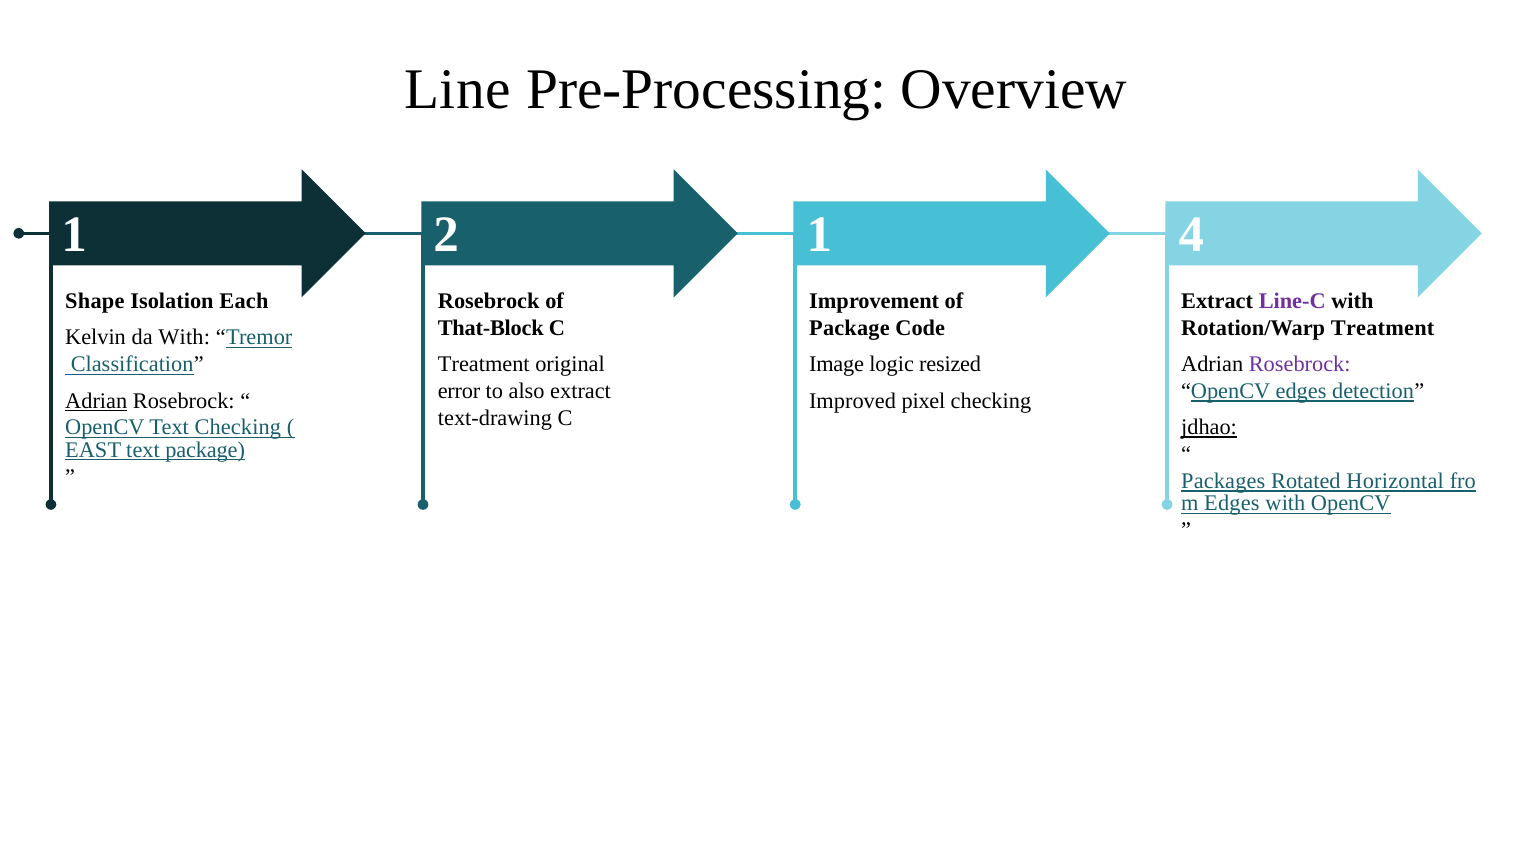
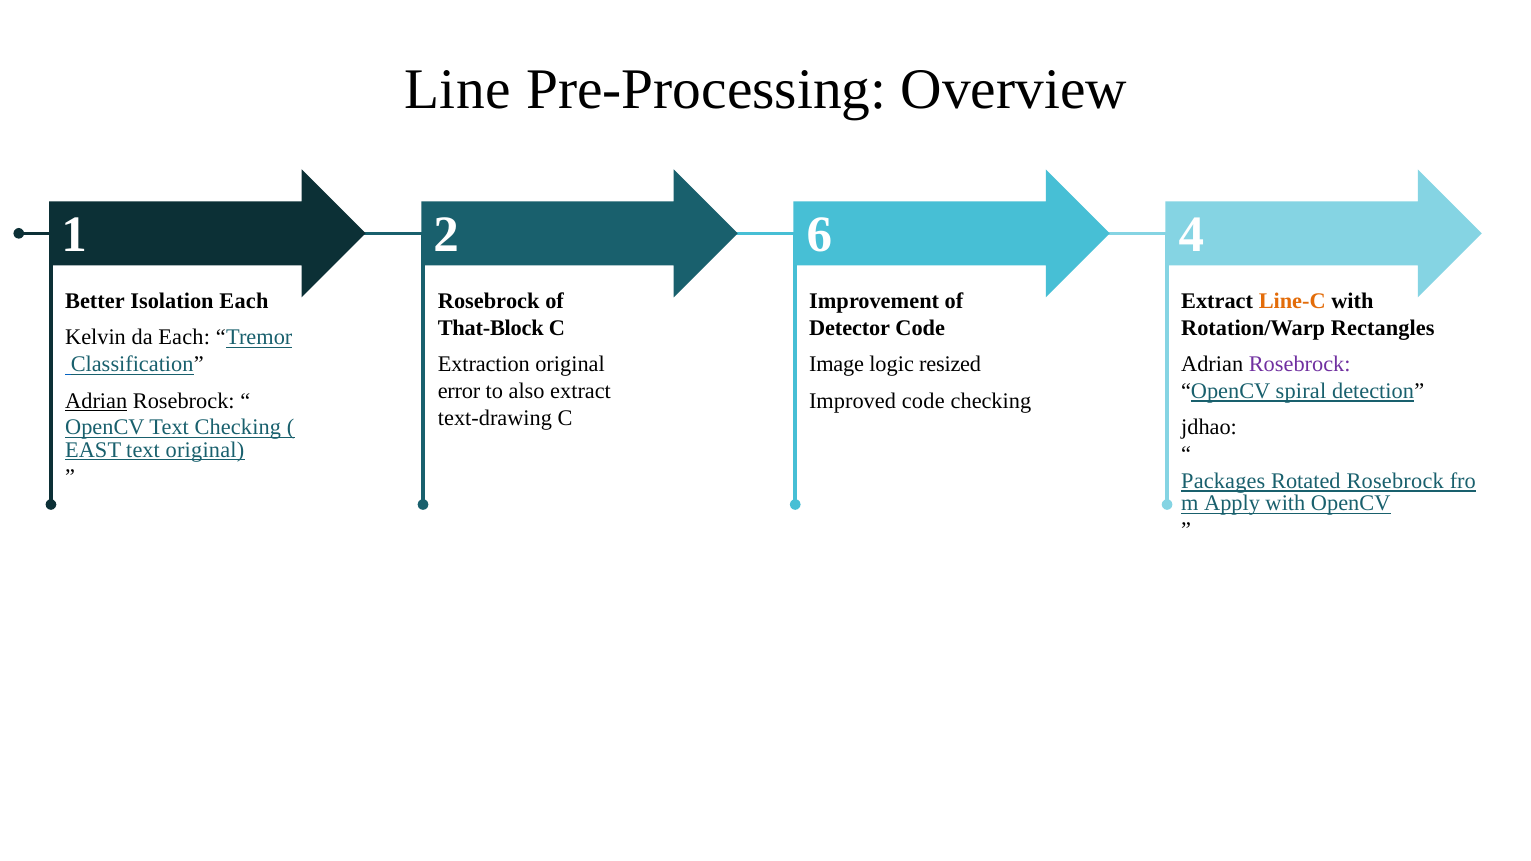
2 1: 1 -> 6 (819, 234)
Shape: Shape -> Better (95, 301)
Line-C colour: purple -> orange (1292, 301)
Rotation/Warp Treatment: Treatment -> Rectangles (1383, 328)
Package: Package -> Detector (850, 328)
da With: With -> Each (184, 338)
Treatment: Treatment -> Extraction (484, 364)
OpenCV edges: edges -> spiral (1301, 391)
Improved pixel: pixel -> code (923, 401)
jdhao underline: present -> none (1209, 428)
text package: package -> original (205, 450)
Rotated Horizontal: Horizontal -> Rosebrock (1395, 481)
Edges: Edges -> Apply (1232, 504)
